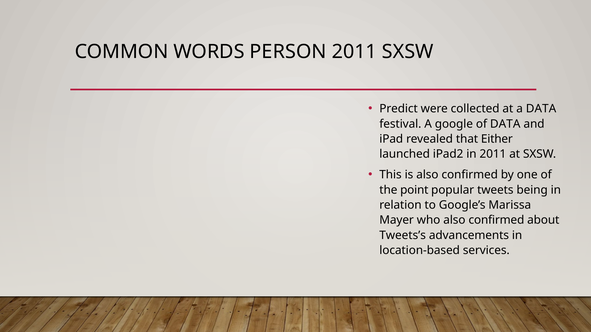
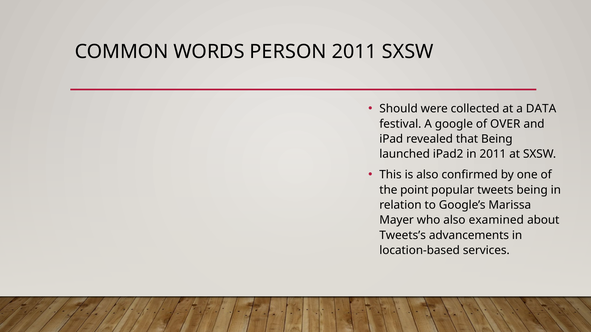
Predict: Predict -> Should (399, 109)
of DATA: DATA -> OVER (505, 124)
that Either: Either -> Being (497, 139)
who also confirmed: confirmed -> examined (496, 220)
